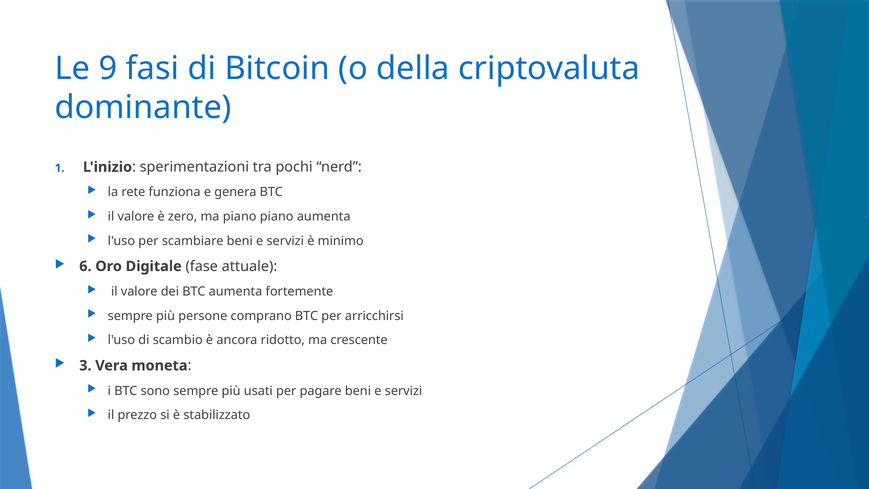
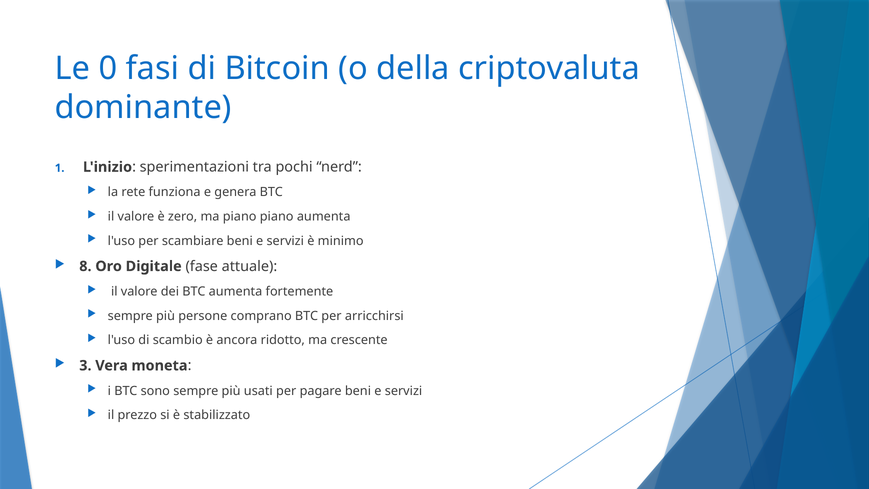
9: 9 -> 0 (108, 69)
6: 6 -> 8 (85, 266)
